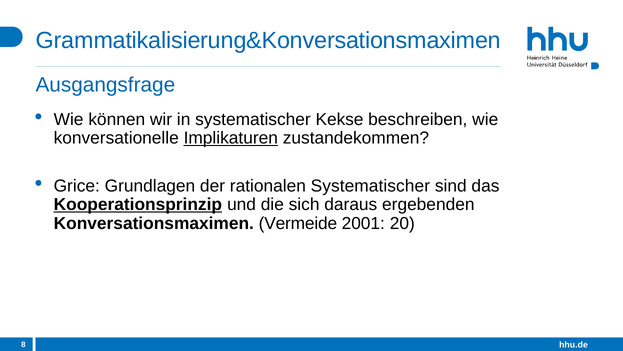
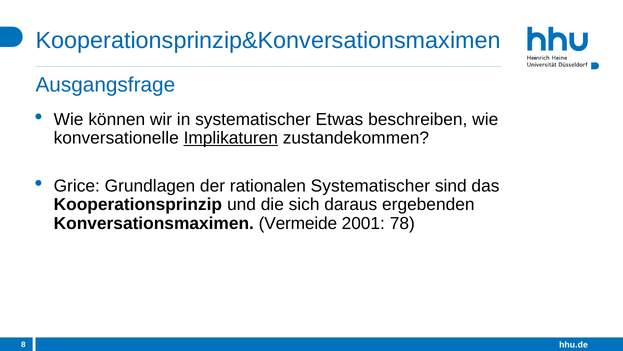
Grammatikalisierung&Konversationsmaximen: Grammatikalisierung&Konversationsmaximen -> Kooperationsprinzip&Konversationsmaximen (268, 41)
Kekse: Kekse -> Etwas (339, 119)
Kooperationsprinzip underline: present -> none (138, 205)
20: 20 -> 78 (402, 223)
